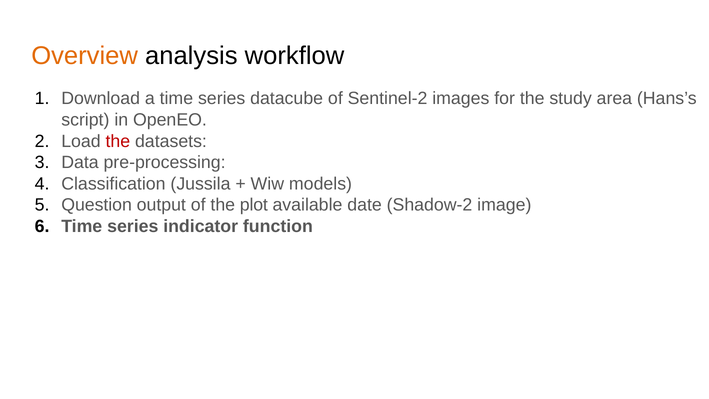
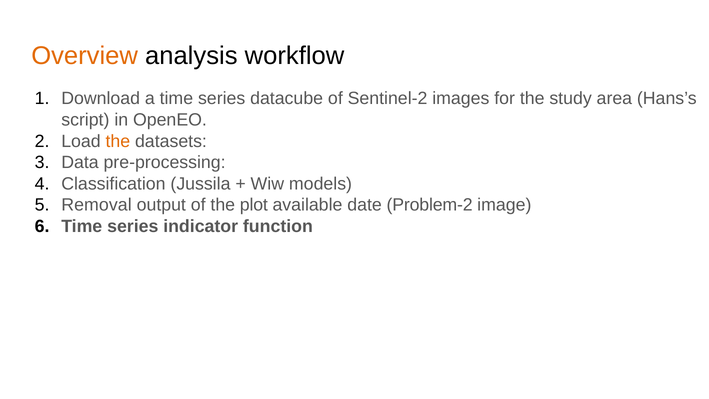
the colour: red -> orange (118, 141)
Question: Question -> Removal (97, 205)
Shadow-2: Shadow-2 -> Problem-2 (430, 205)
